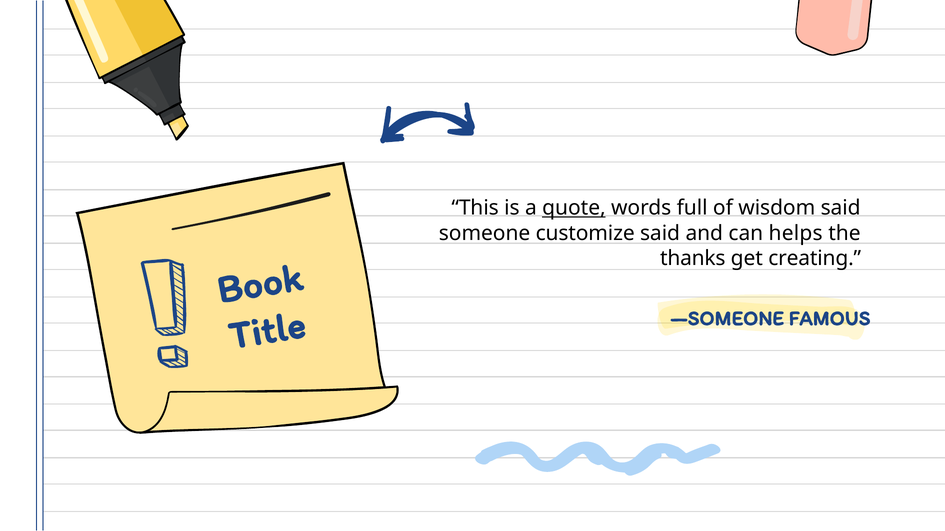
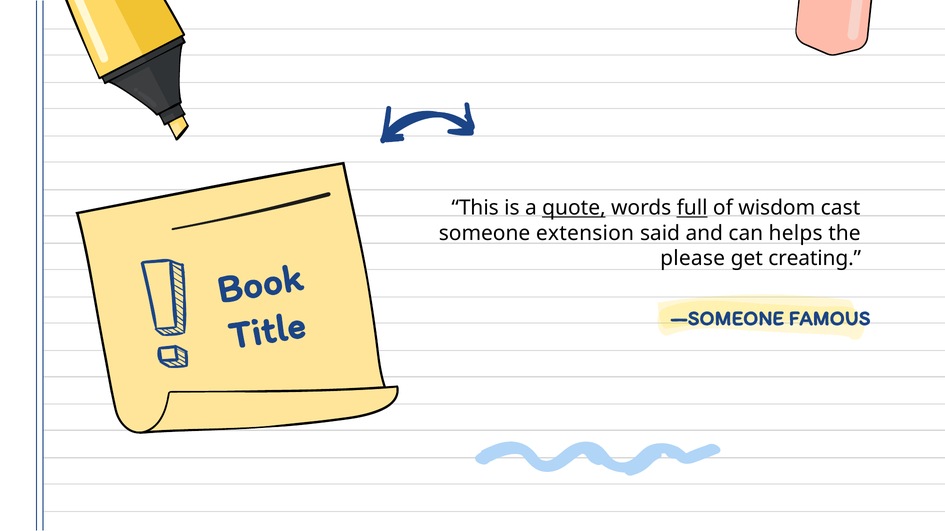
full underline: none -> present (692, 208)
wisdom said: said -> cast (841, 208)
customize: customize -> extension (585, 233)
thanks: thanks -> please (693, 259)
